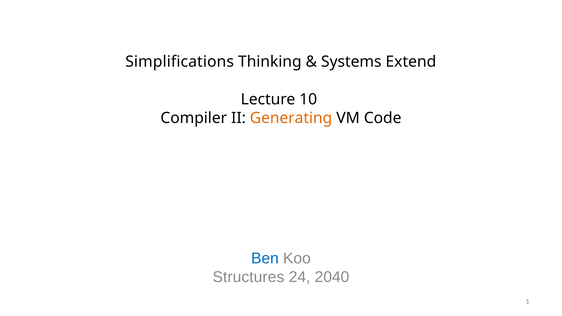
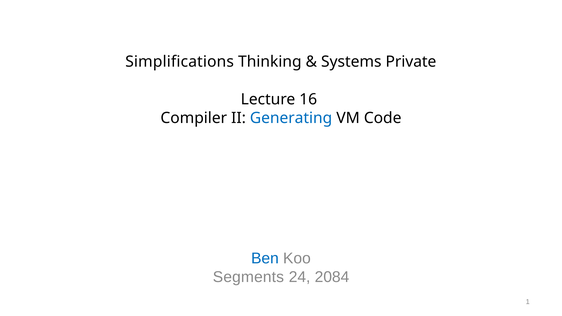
Extend: Extend -> Private (411, 62)
10: 10 -> 16 (308, 99)
Generating colour: orange -> blue (291, 118)
Structures: Structures -> Segments (248, 277)
2040: 2040 -> 2084 (332, 277)
